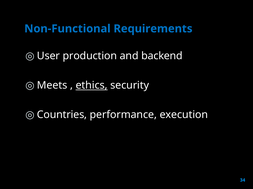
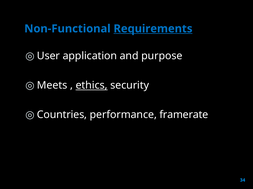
Requirements underline: none -> present (153, 29)
production: production -> application (90, 56)
backend: backend -> purpose (162, 56)
execution: execution -> framerate (184, 115)
